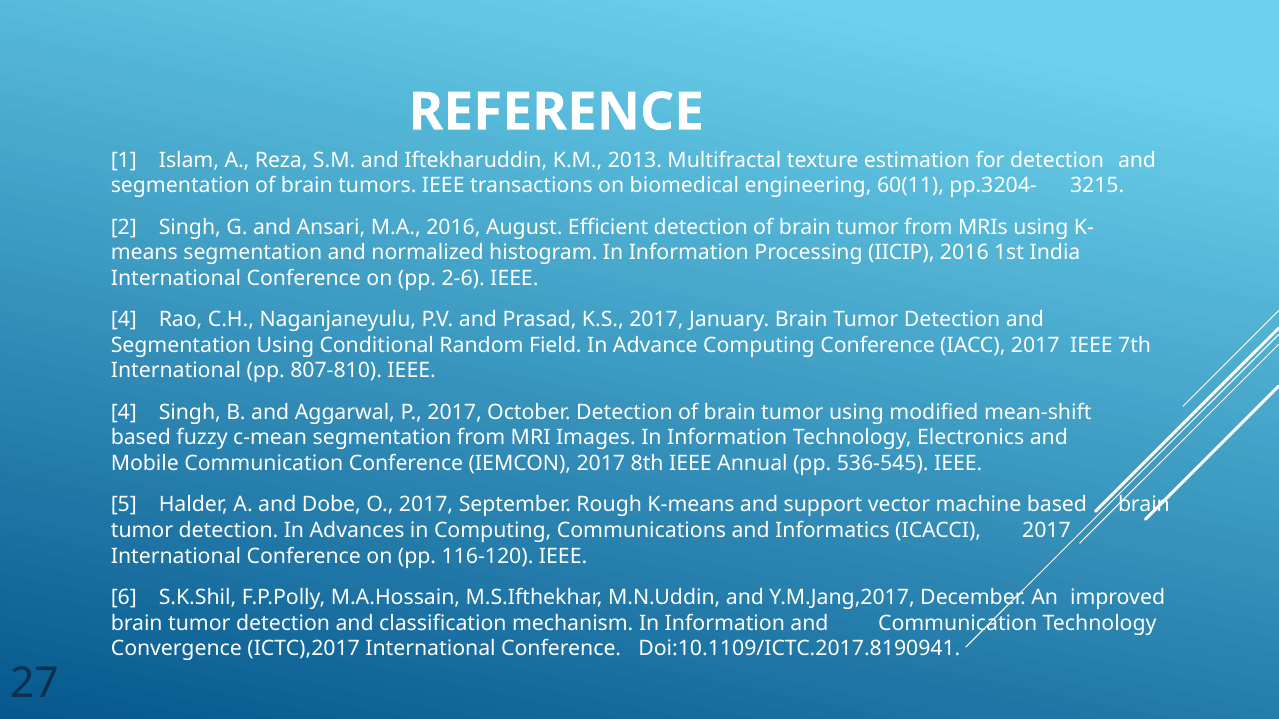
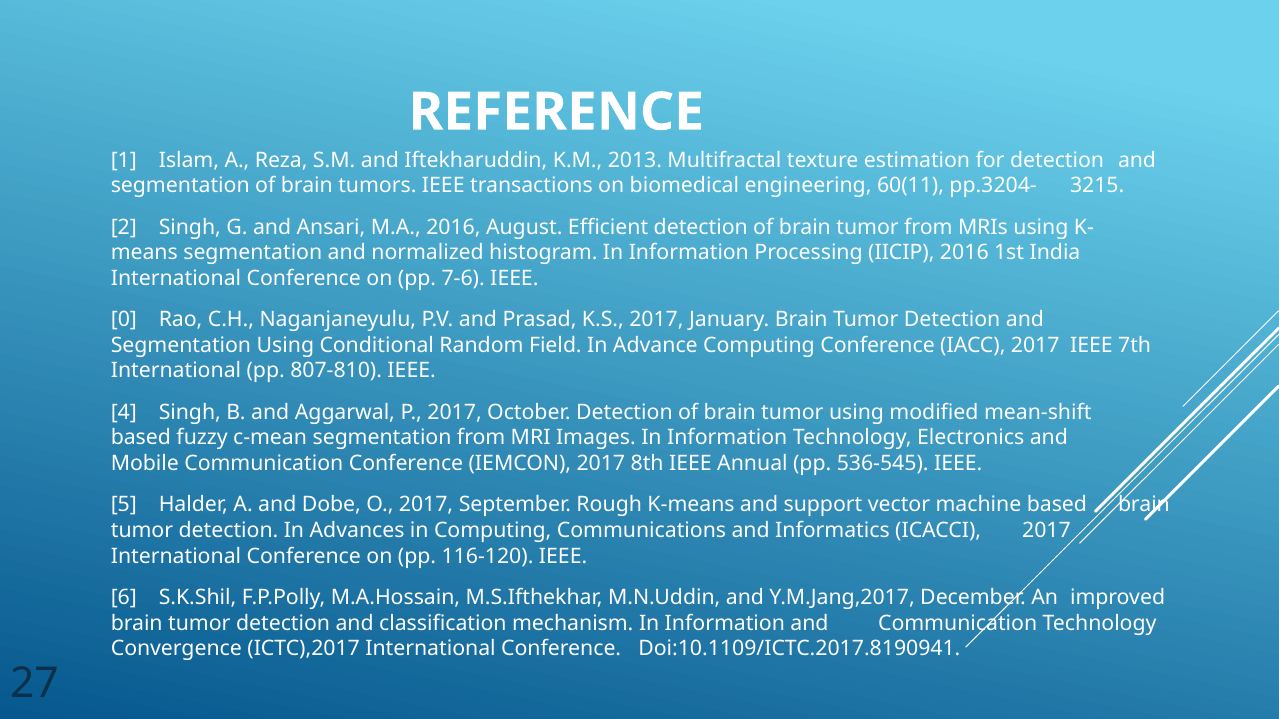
2-6: 2-6 -> 7-6 (463, 278)
4: 4 -> 0 (124, 320)
